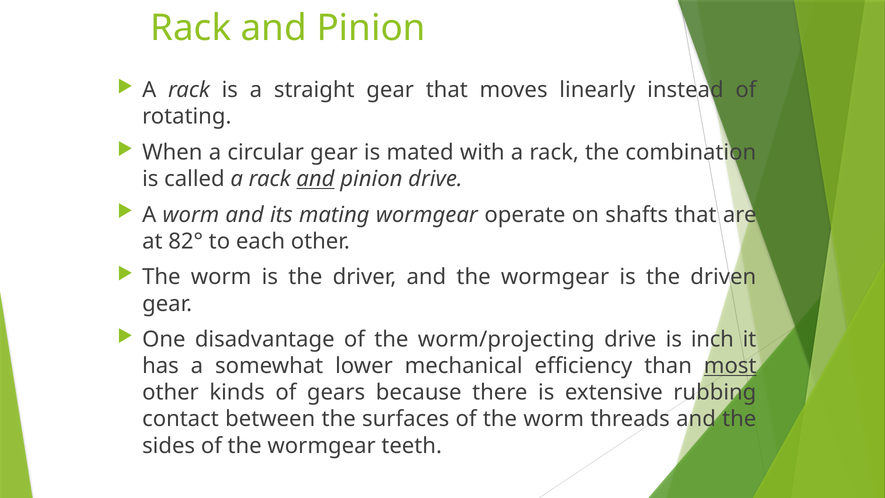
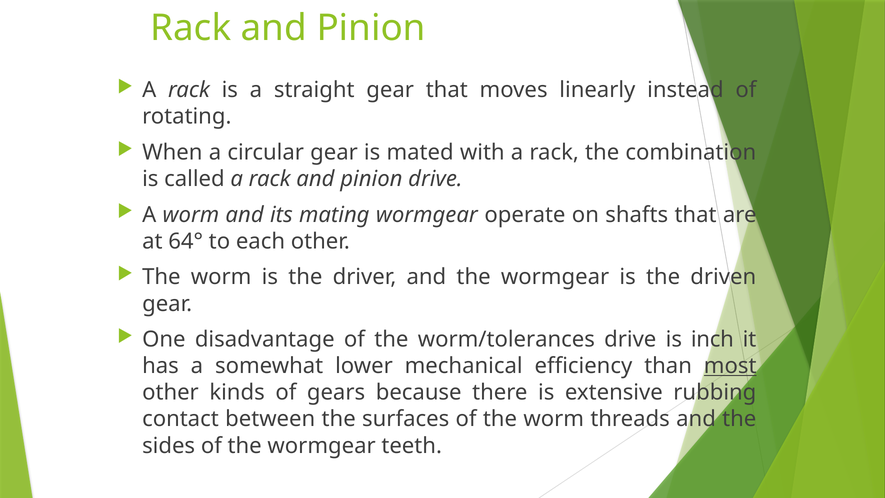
and underline: present -> none (315, 179)
82°: 82° -> 64° (186, 241)
worm/projecting: worm/projecting -> worm/tolerances (506, 339)
